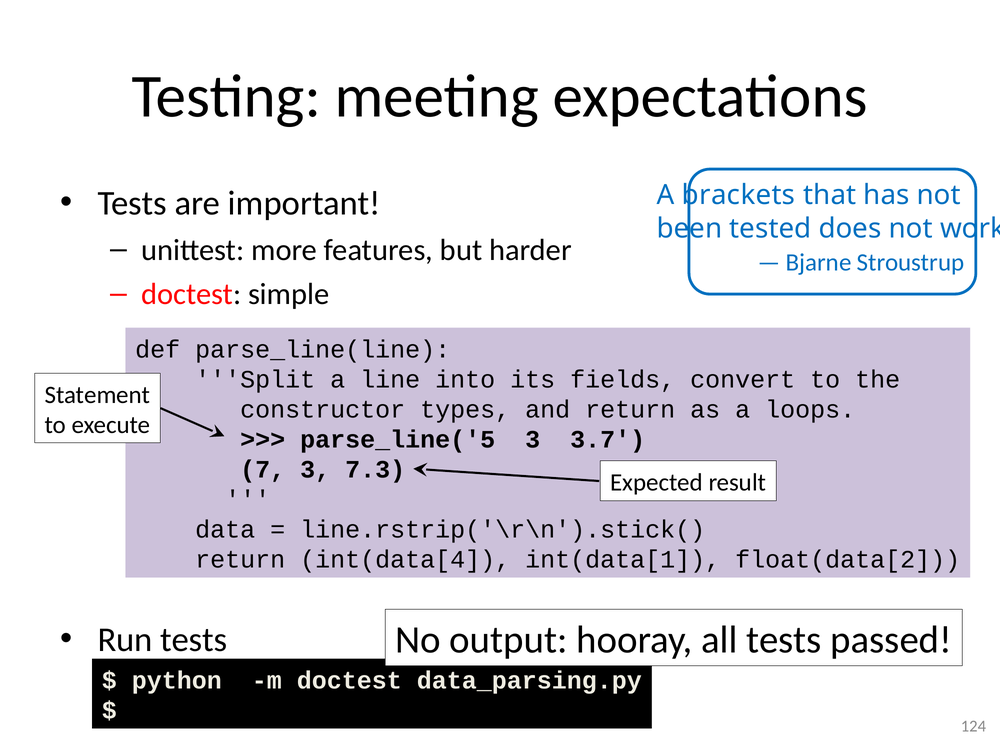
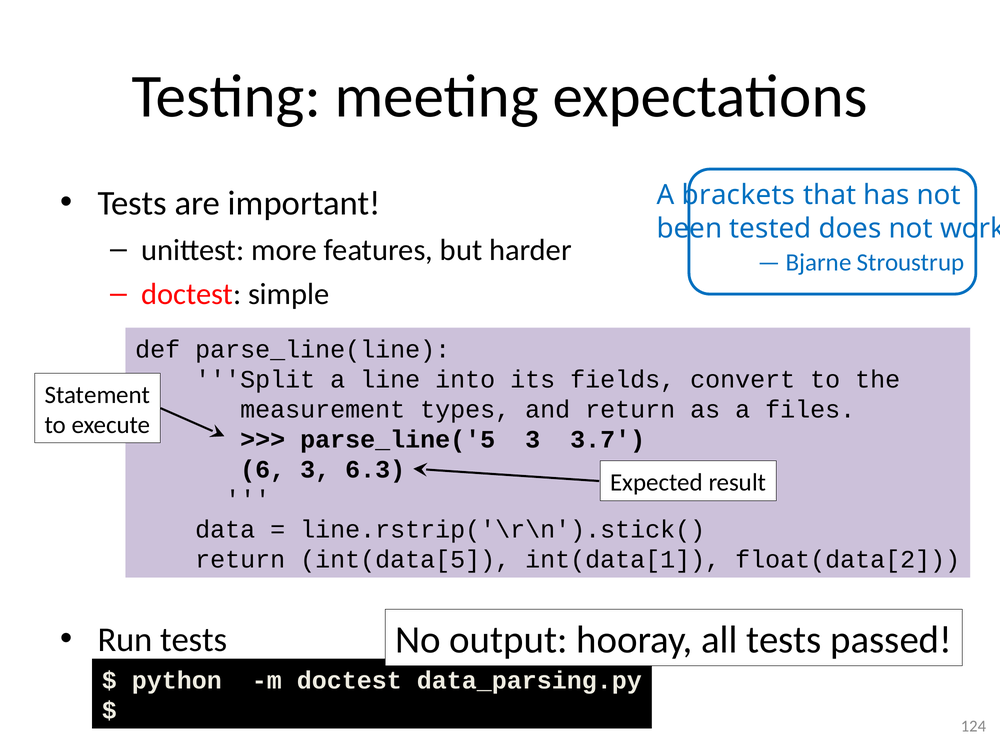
constructor: constructor -> measurement (323, 409)
loops: loops -> files (810, 409)
7: 7 -> 6 (263, 469)
7.3: 7.3 -> 6.3 (375, 469)
int(data[4: int(data[4 -> int(data[5 (405, 559)
